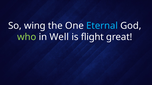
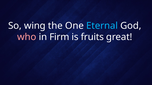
who colour: light green -> pink (27, 37)
Well: Well -> Firm (59, 37)
flight: flight -> fruits (92, 37)
